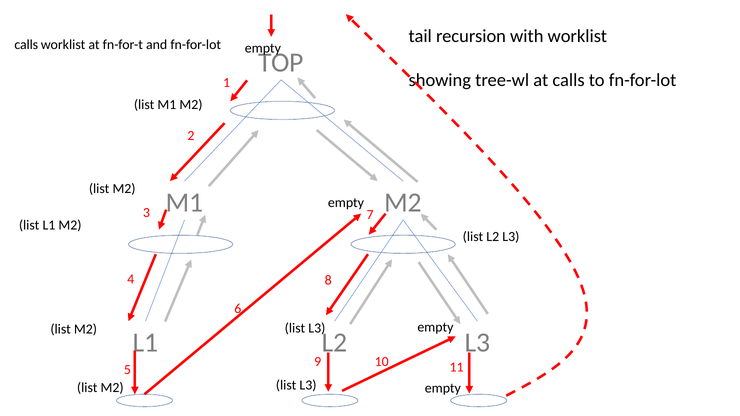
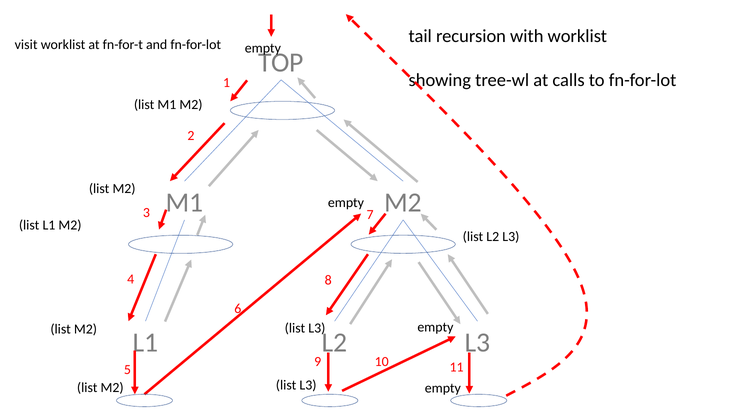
calls: calls -> visit (26, 45)
